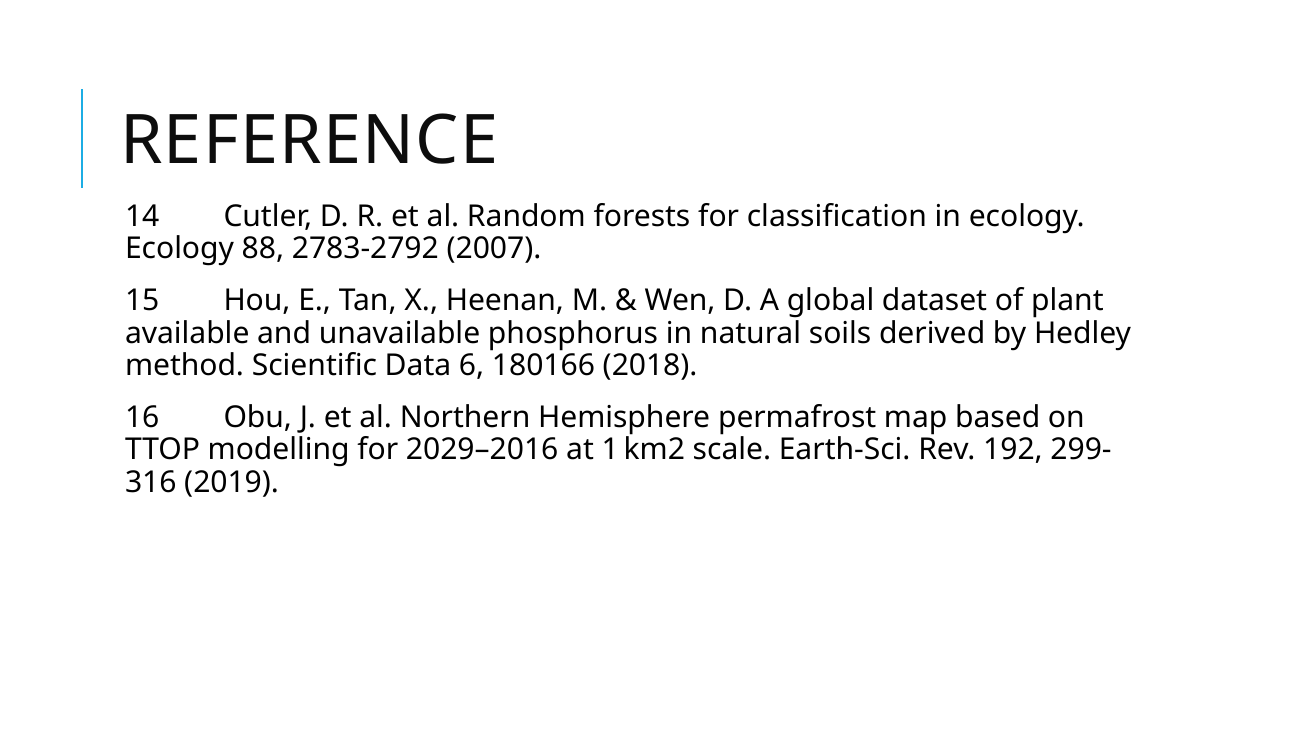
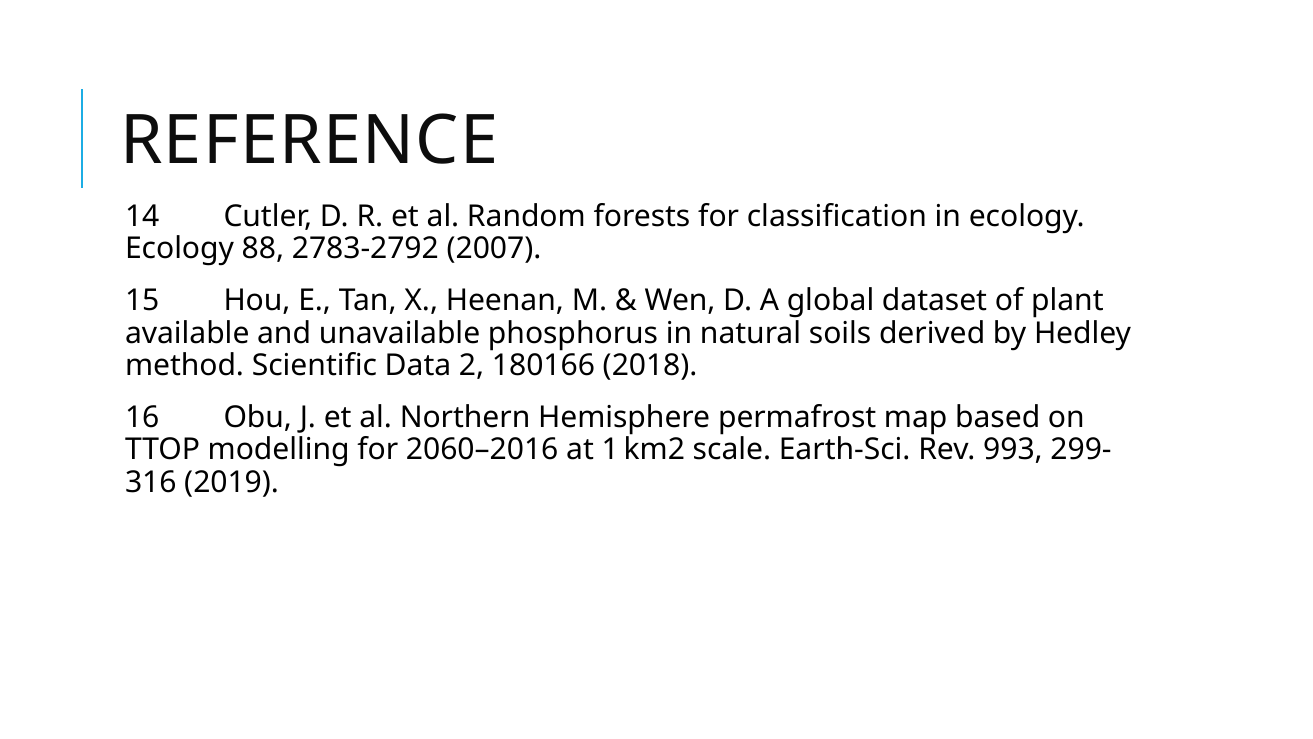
6: 6 -> 2 (472, 365)
2029–2016: 2029–2016 -> 2060–2016 (482, 450)
192: 192 -> 993 (1013, 450)
